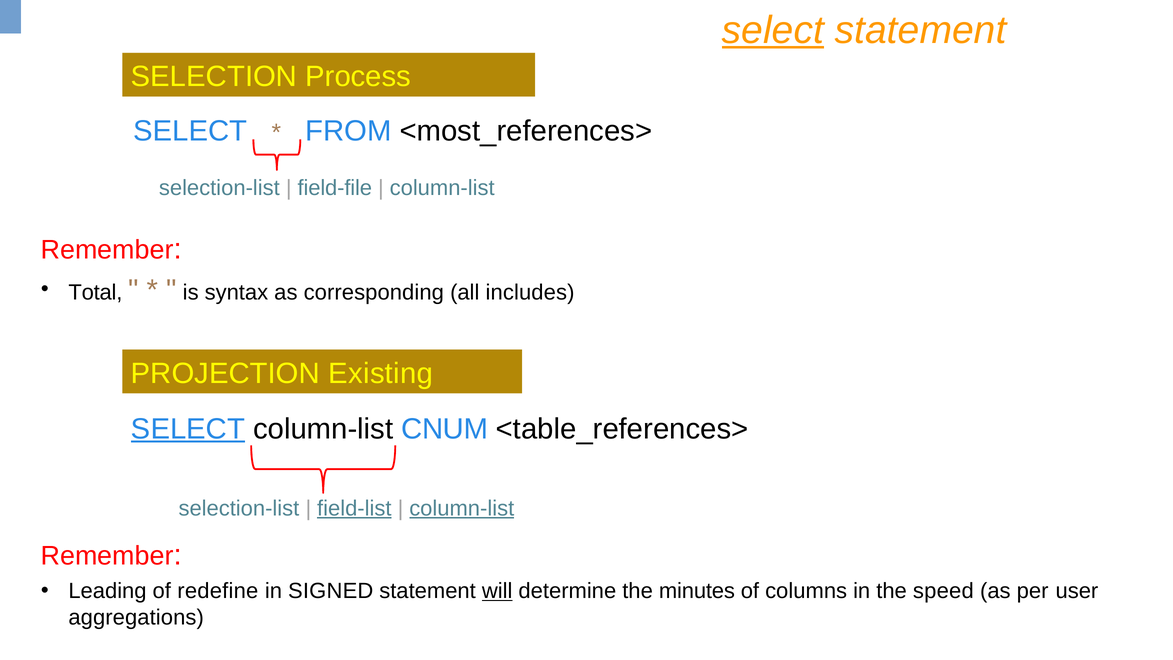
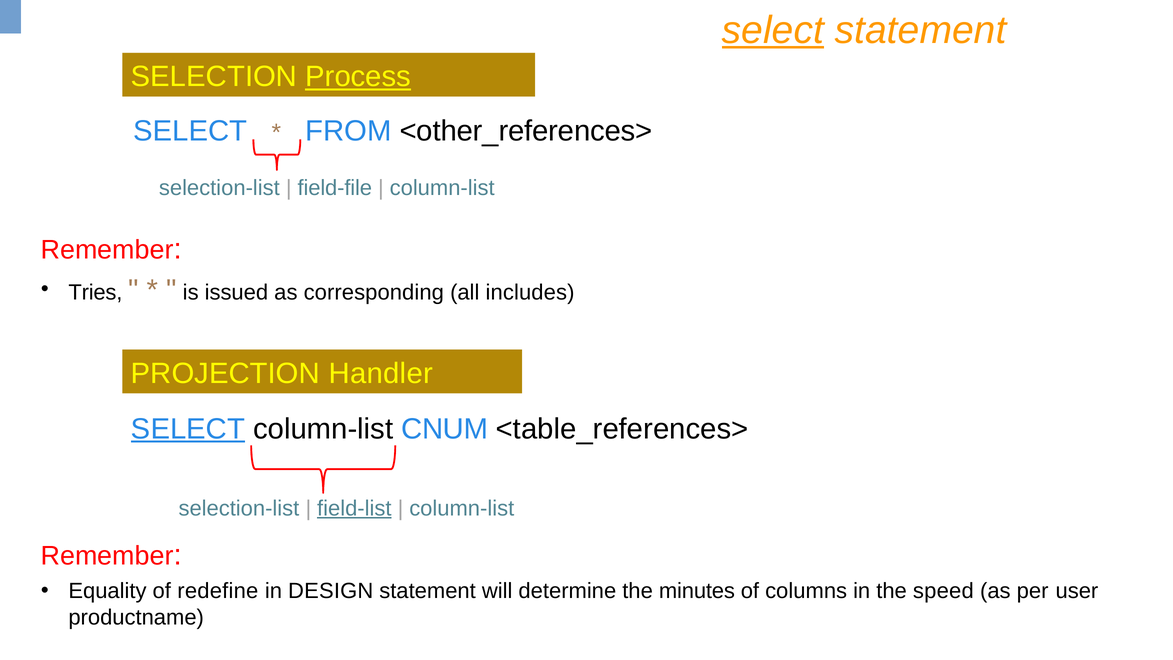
Process underline: none -> present (358, 77)
<most_references>: <most_references> -> <other_references> (526, 131)
Total: Total -> Tries (95, 293)
syntax: syntax -> issued (236, 293)
Existing: Existing -> Handler (381, 373)
column-list underline: present -> none (462, 508)
Leading: Leading -> Equality (107, 591)
SIGNED: SIGNED -> DESIGN (331, 591)
will underline: present -> none (497, 591)
aggregations: aggregations -> productname (136, 617)
